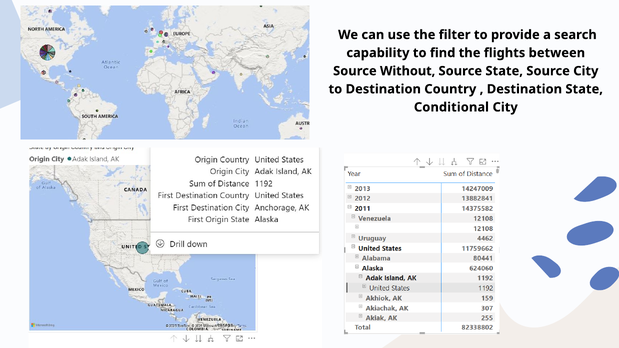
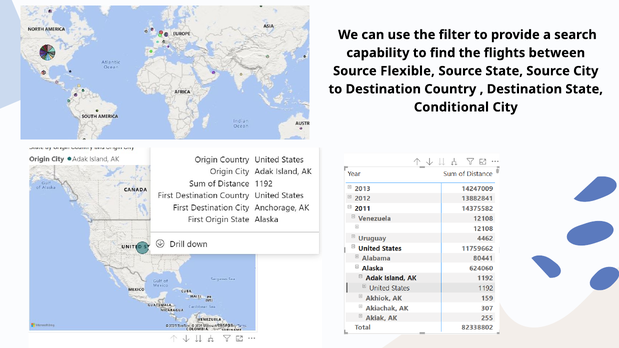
Without: Without -> Flexible (407, 71)
